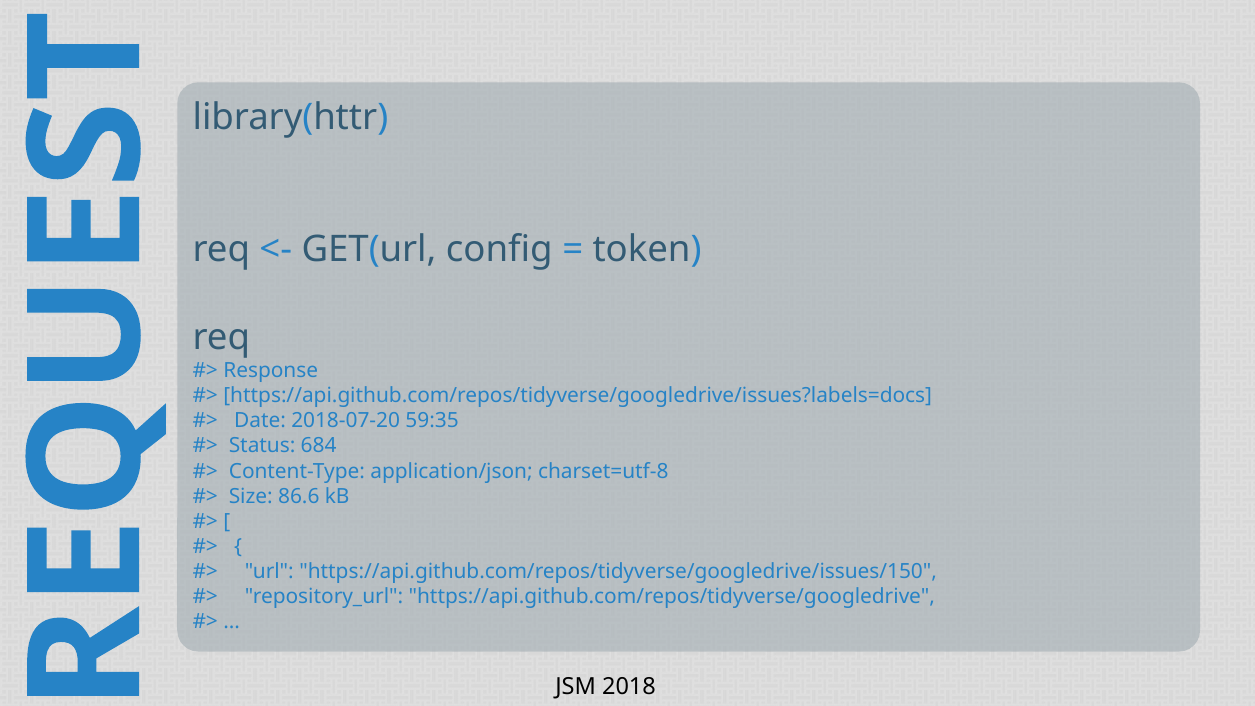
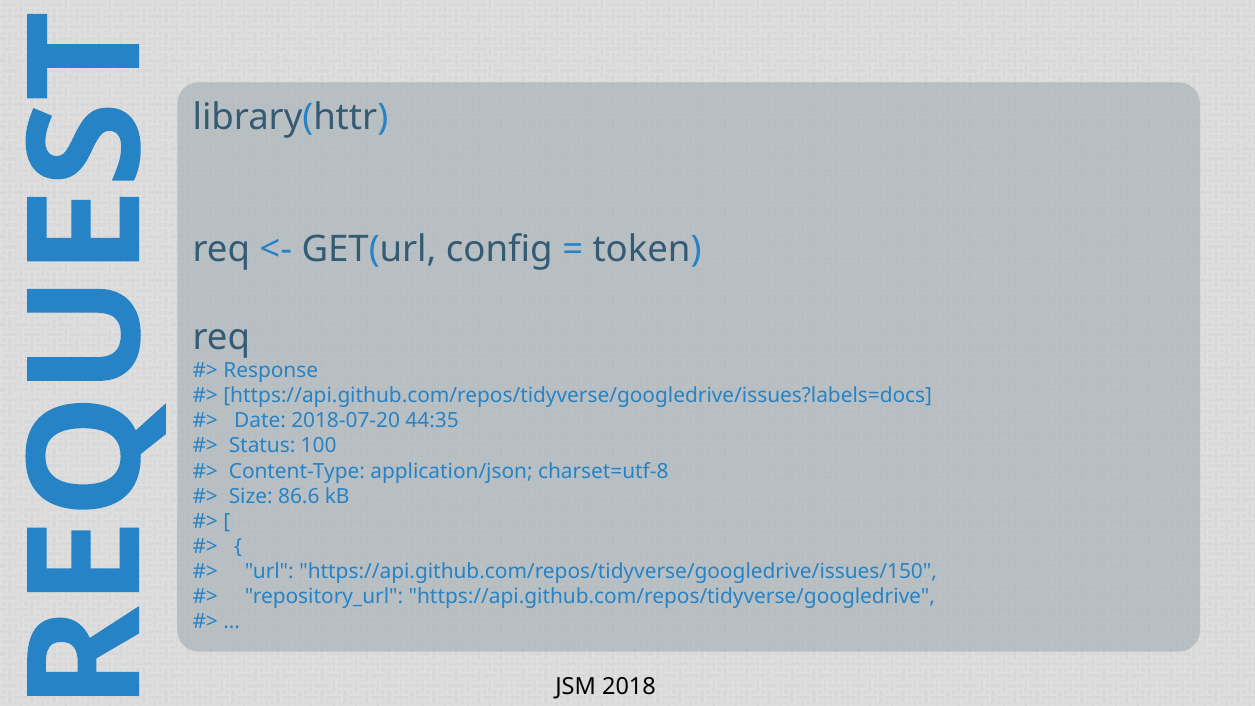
59:35: 59:35 -> 44:35 (432, 421)
684: 684 -> 100 (319, 446)
